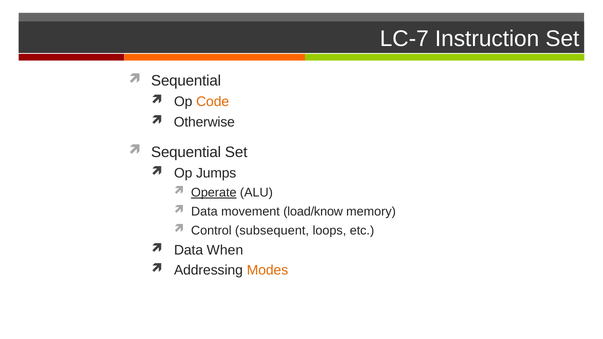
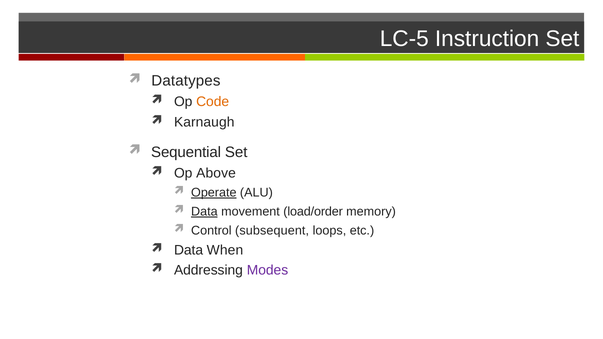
LC-7: LC-7 -> LC-5 (404, 39)
Sequential: Sequential -> Datatypes (186, 81)
Otherwise: Otherwise -> Karnaugh (204, 122)
Jumps: Jumps -> Above (216, 173)
Data underline: none -> present (204, 212)
load/know: load/know -> load/order (313, 212)
Modes colour: orange -> purple (267, 271)
